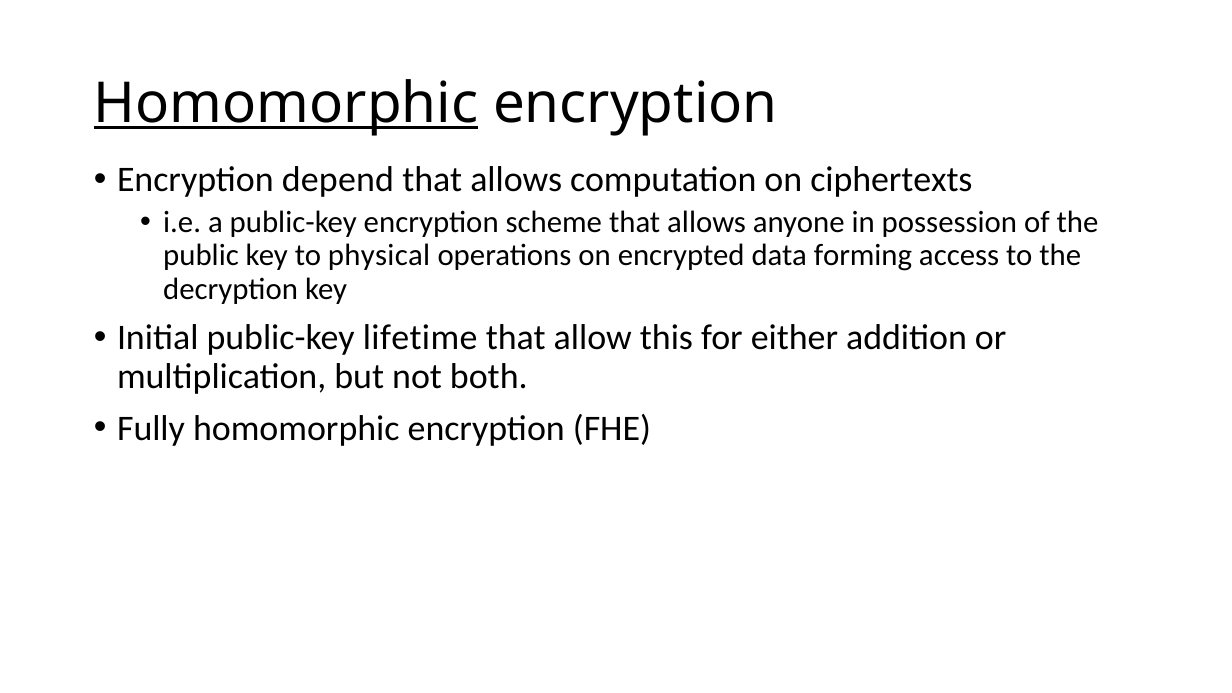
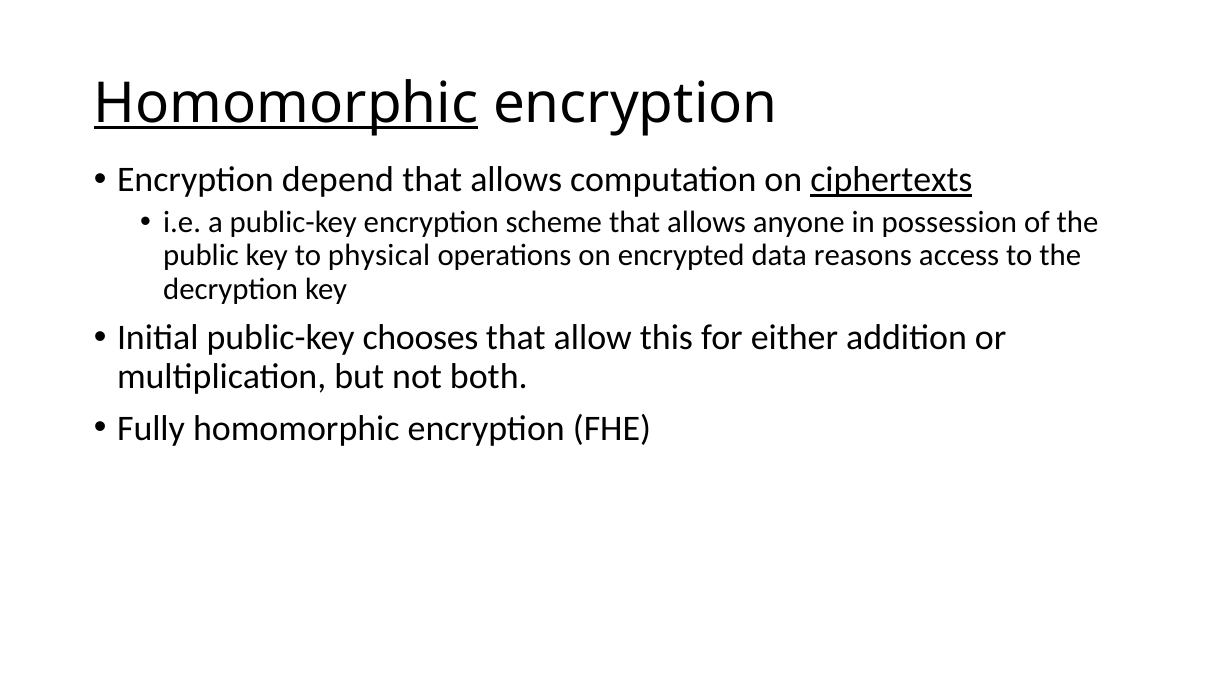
ciphertexts underline: none -> present (891, 180)
forming: forming -> reasons (863, 256)
lifetime: lifetime -> chooses (420, 338)
